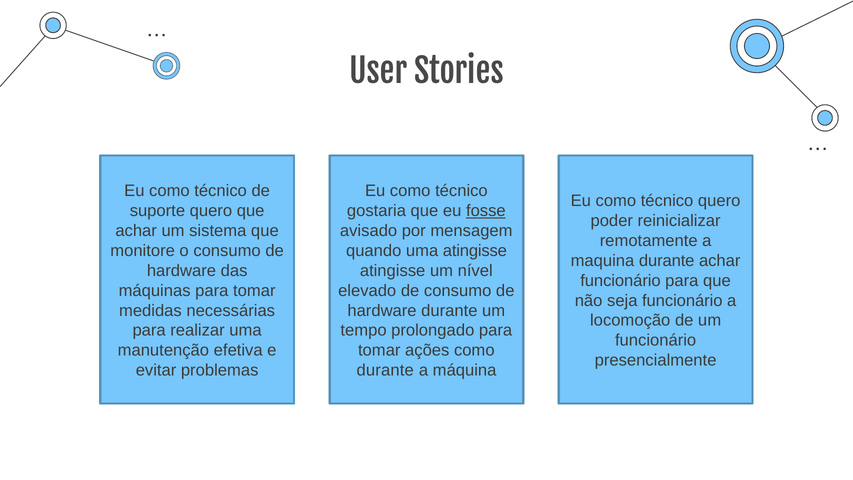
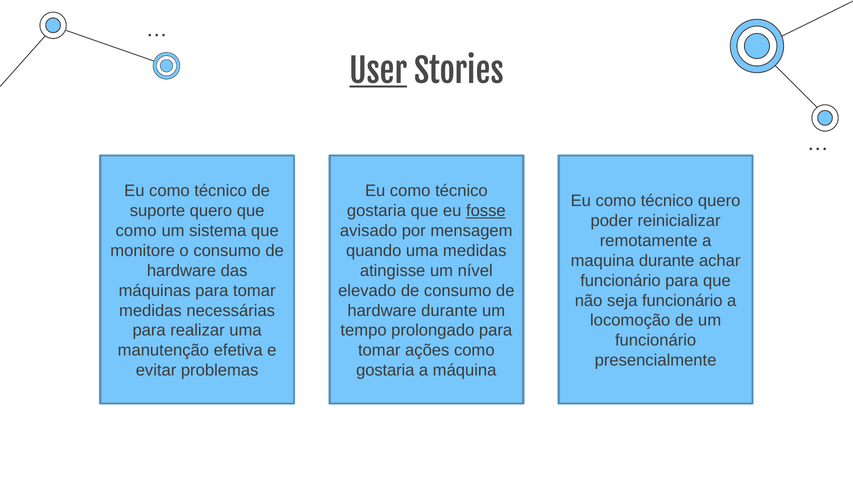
User underline: none -> present (378, 72)
achar: achar -> como (136, 231)
uma atingisse: atingisse -> medidas (475, 251)
durante: durante -> gostaria (385, 370)
